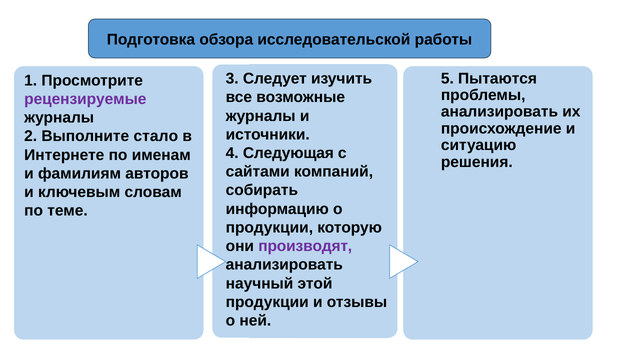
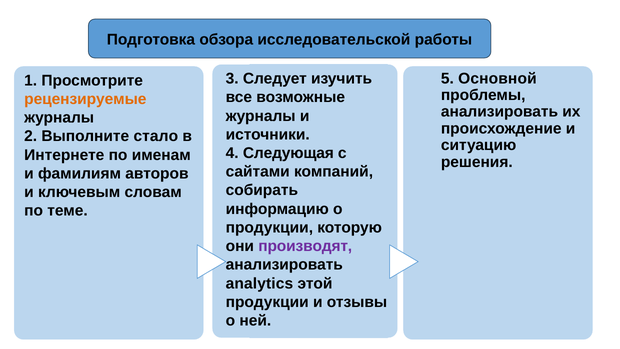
Пытаются: Пытаются -> Основной (497, 78)
рецензируемые colour: purple -> orange (85, 99)
научный: научный -> analytics (259, 283)
